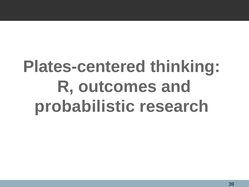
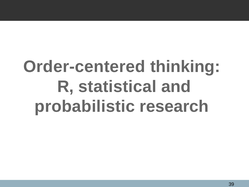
Plates-centered: Plates-centered -> Order-centered (84, 67)
outcomes: outcomes -> statistical (117, 86)
